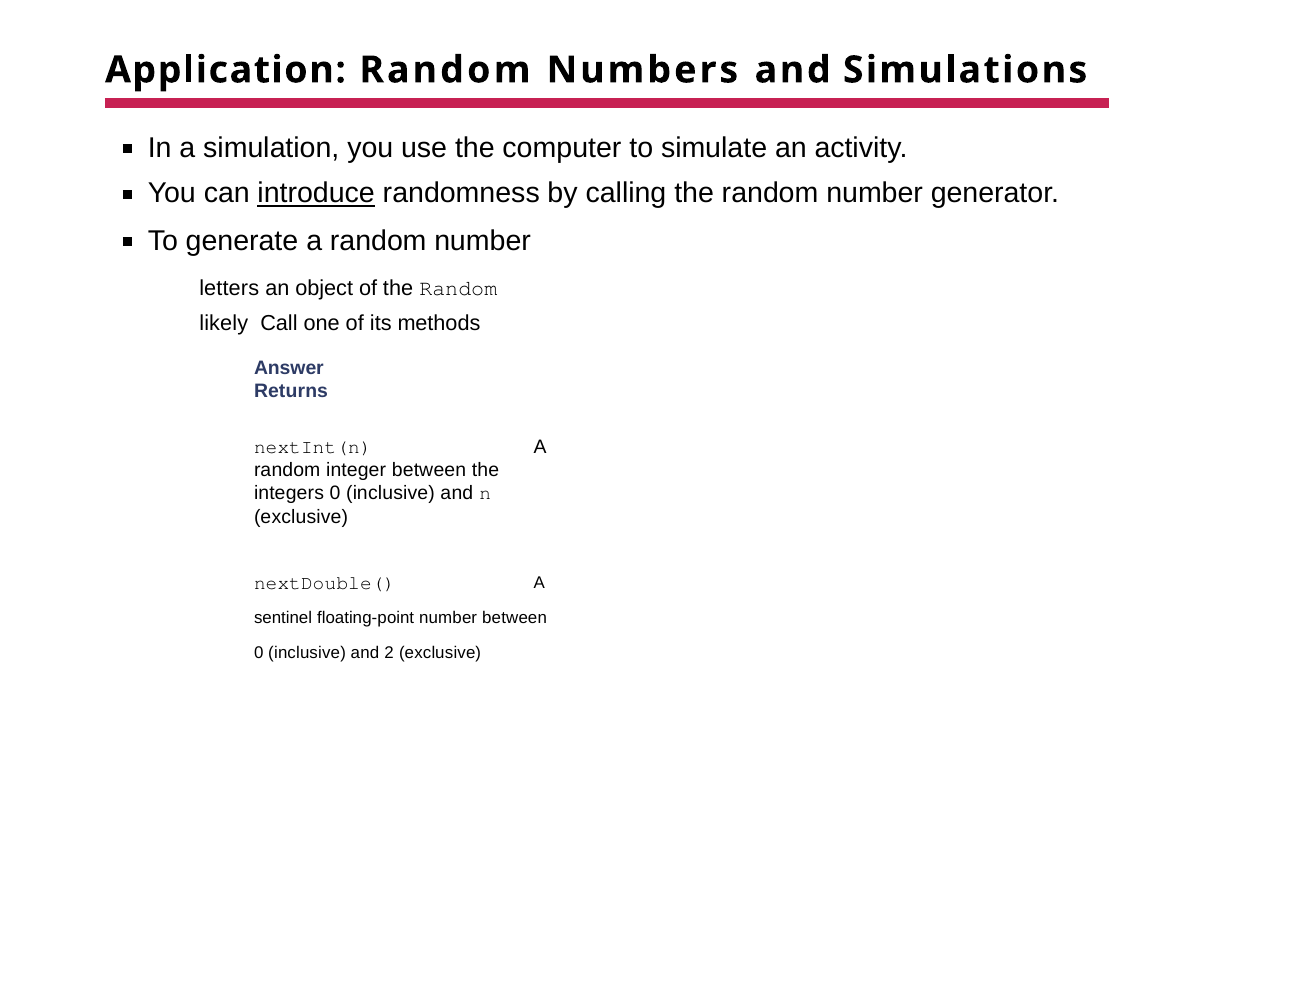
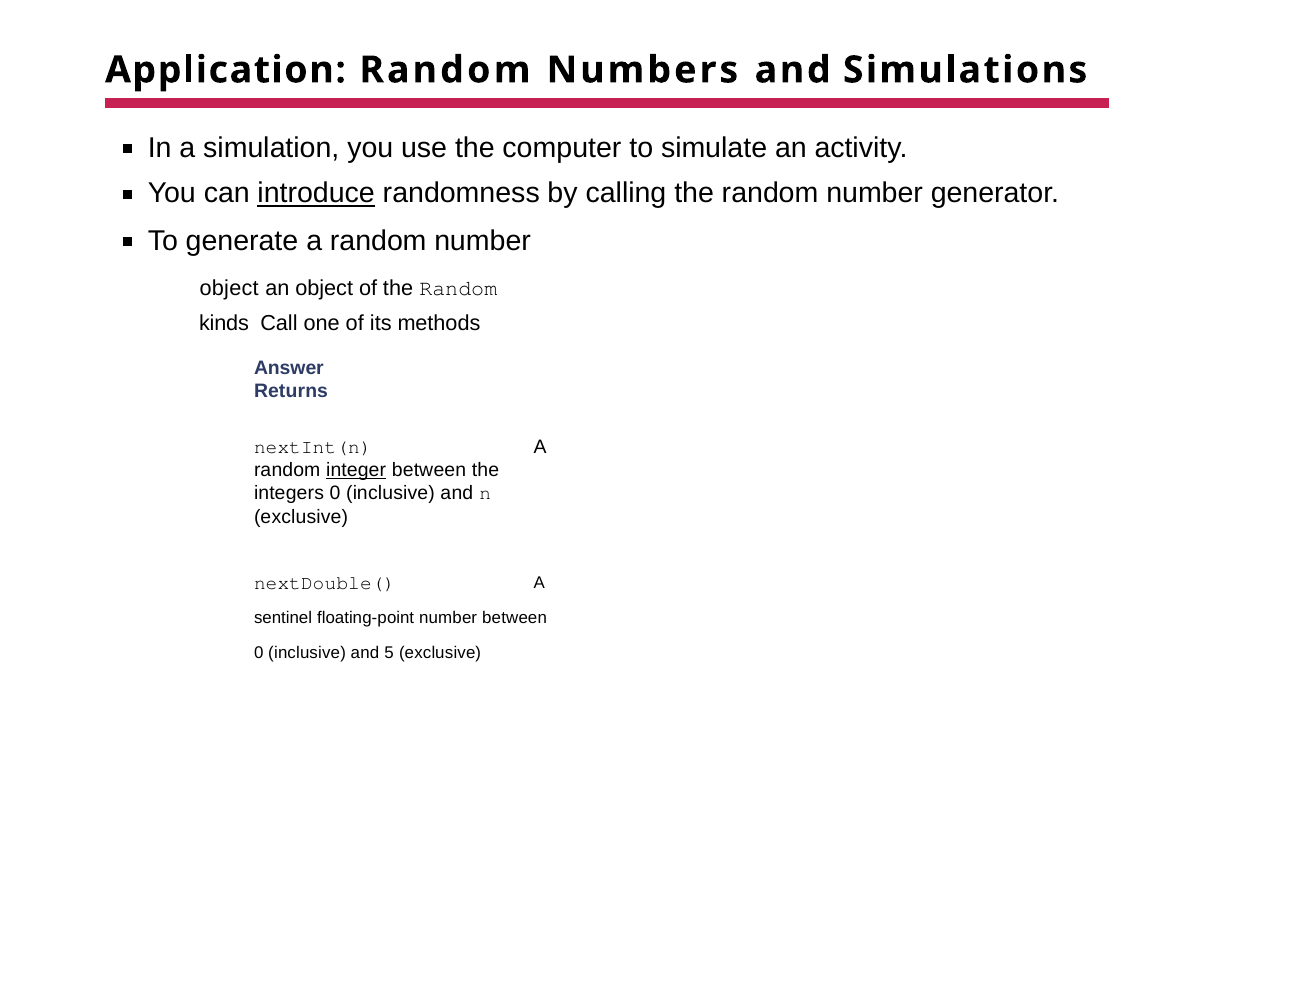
letters: letters -> object (229, 289)
likely: likely -> kinds (224, 323)
integer underline: none -> present (356, 470)
2: 2 -> 5 (389, 653)
